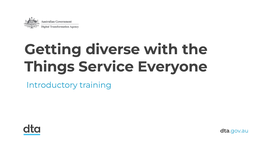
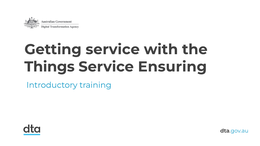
Getting diverse: diverse -> service (113, 50)
Everyone: Everyone -> Ensuring (172, 67)
